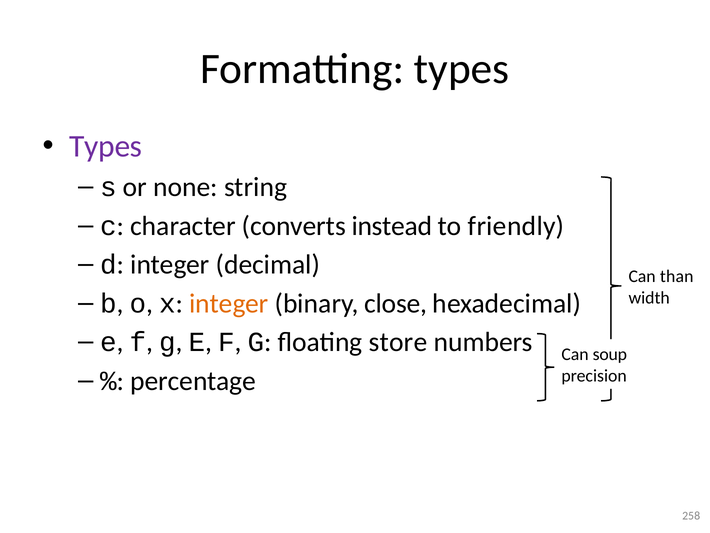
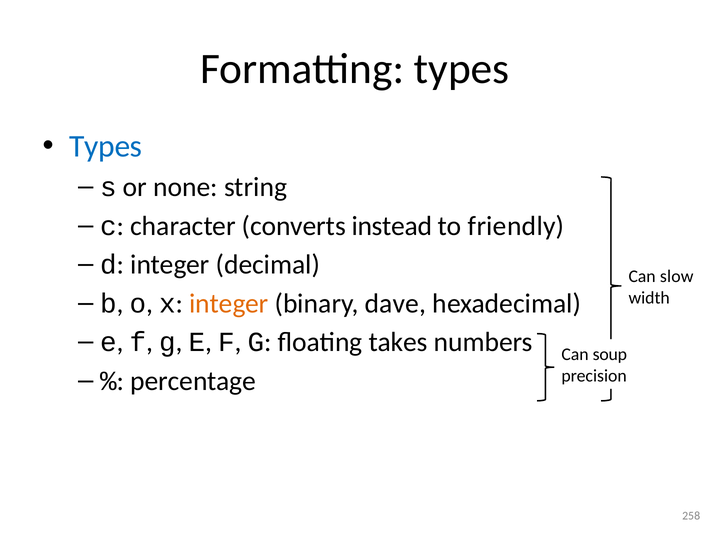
Types colour: purple -> blue (106, 146)
than: than -> slow (677, 276)
close: close -> dave (396, 303)
store: store -> takes (398, 342)
